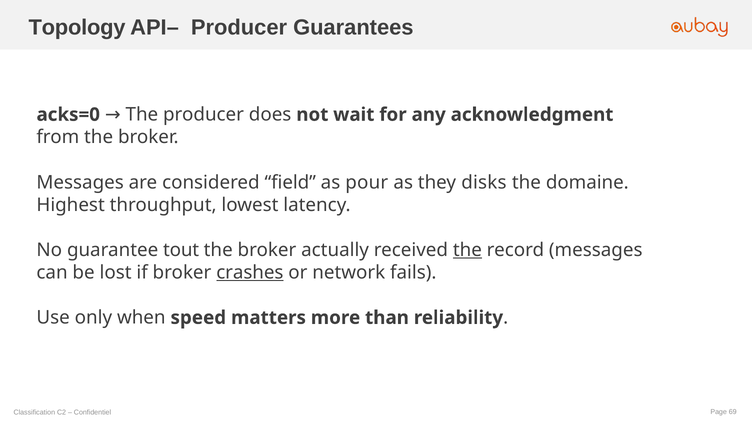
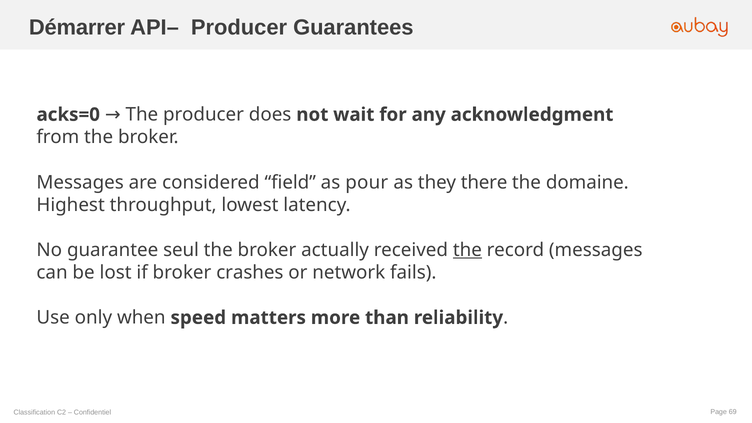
Topology: Topology -> Démarrer (77, 28)
disks: disks -> there (484, 182)
tout: tout -> seul (181, 250)
crashes underline: present -> none (250, 273)
